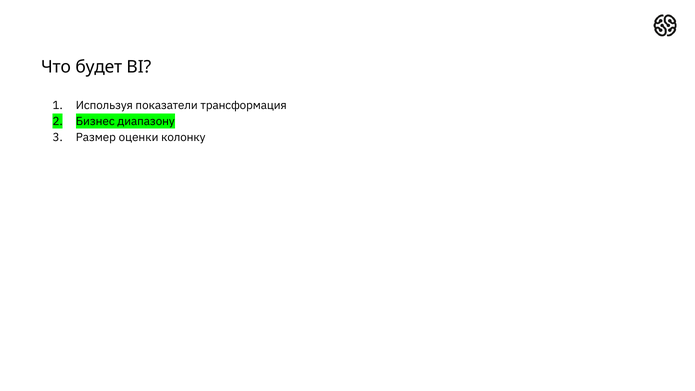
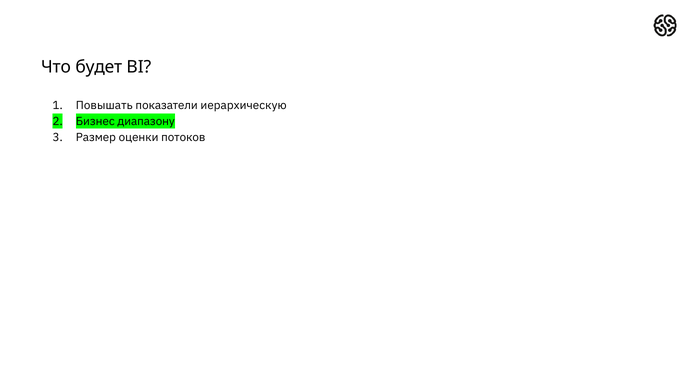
Используя: Используя -> Повышать (104, 106)
трансформация: трансформация -> иерархическую (244, 106)
колонку: колонку -> потоков (183, 138)
